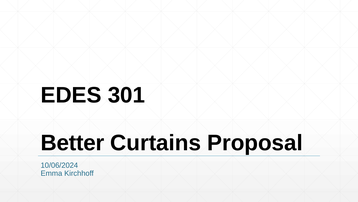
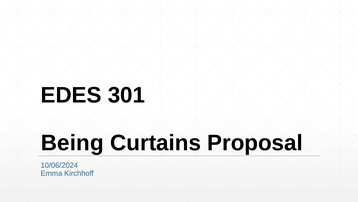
Better: Better -> Being (72, 143)
